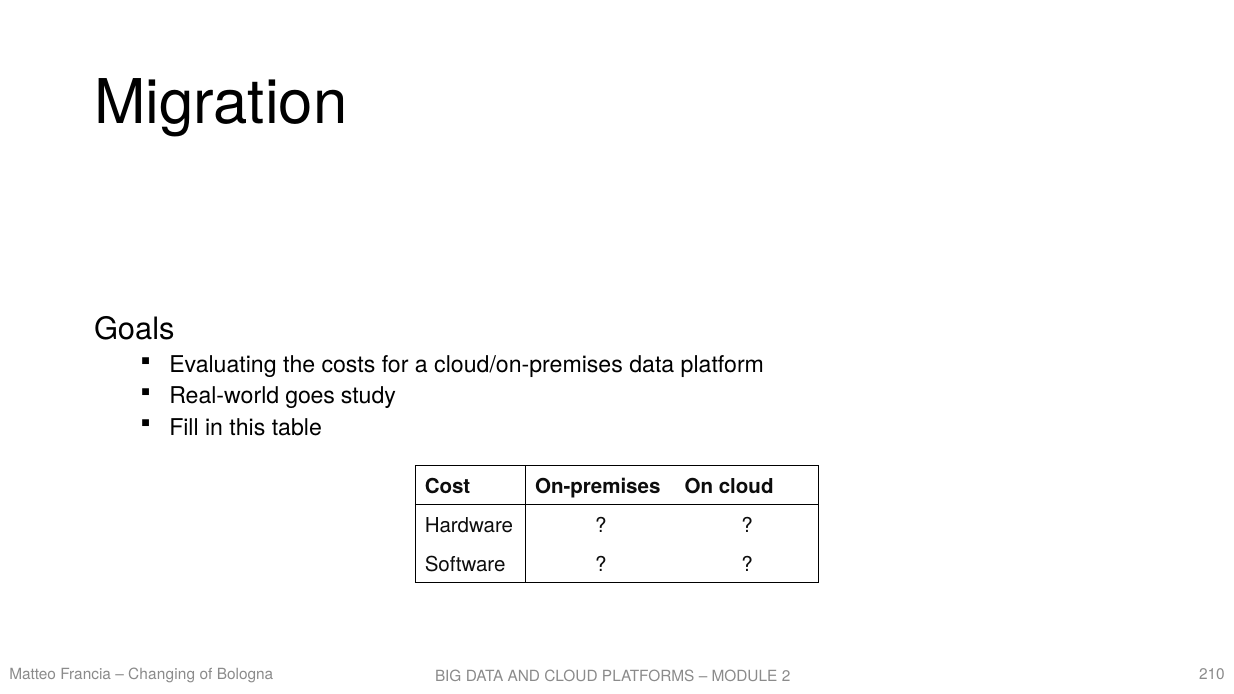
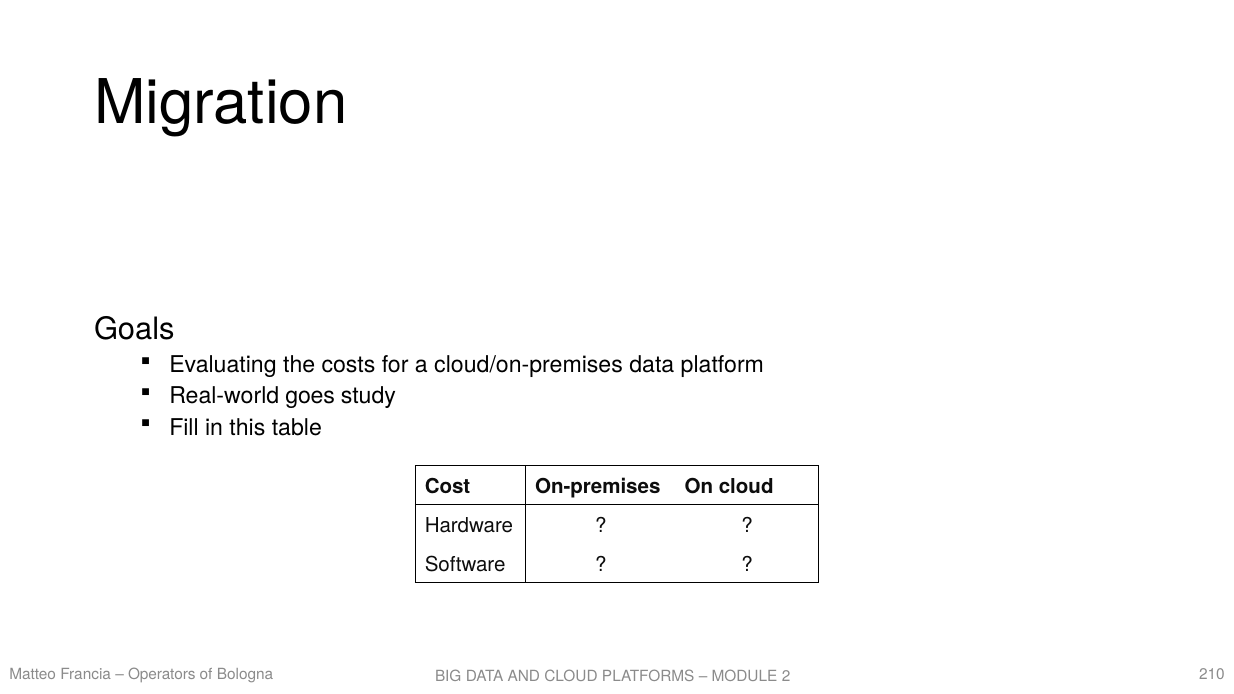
Changing: Changing -> Operators (162, 675)
